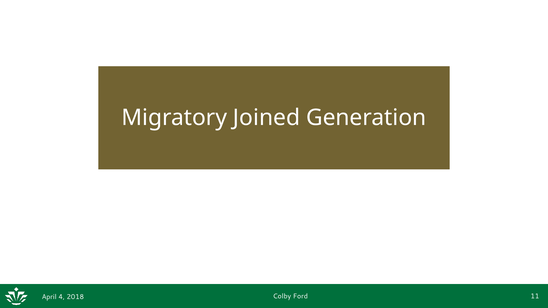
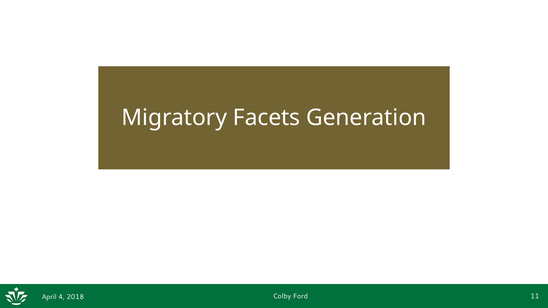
Joined: Joined -> Facets (267, 118)
